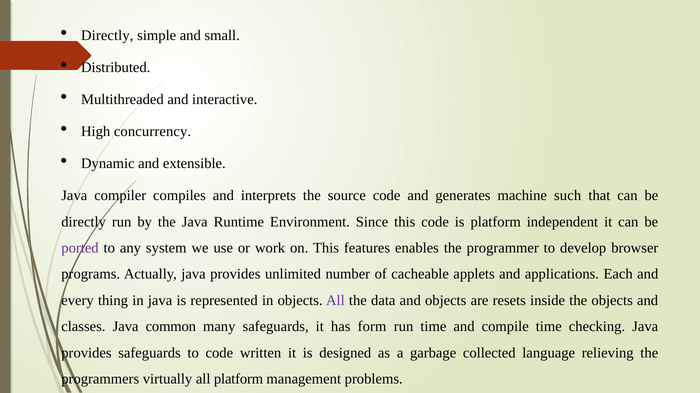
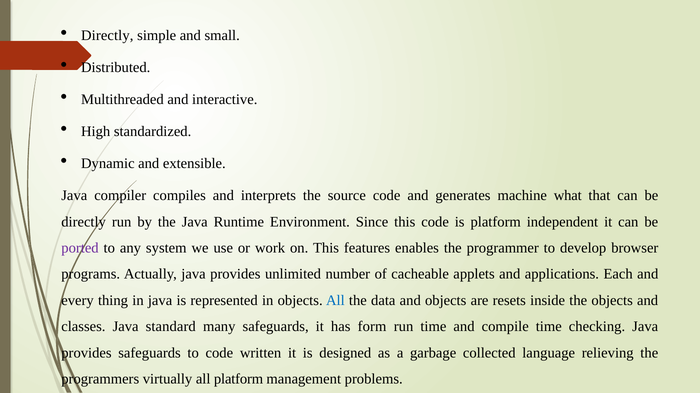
concurrency: concurrency -> standardized (153, 132)
such: such -> what (568, 196)
All colour: purple -> blue (335, 301)
common: common -> standard (171, 327)
